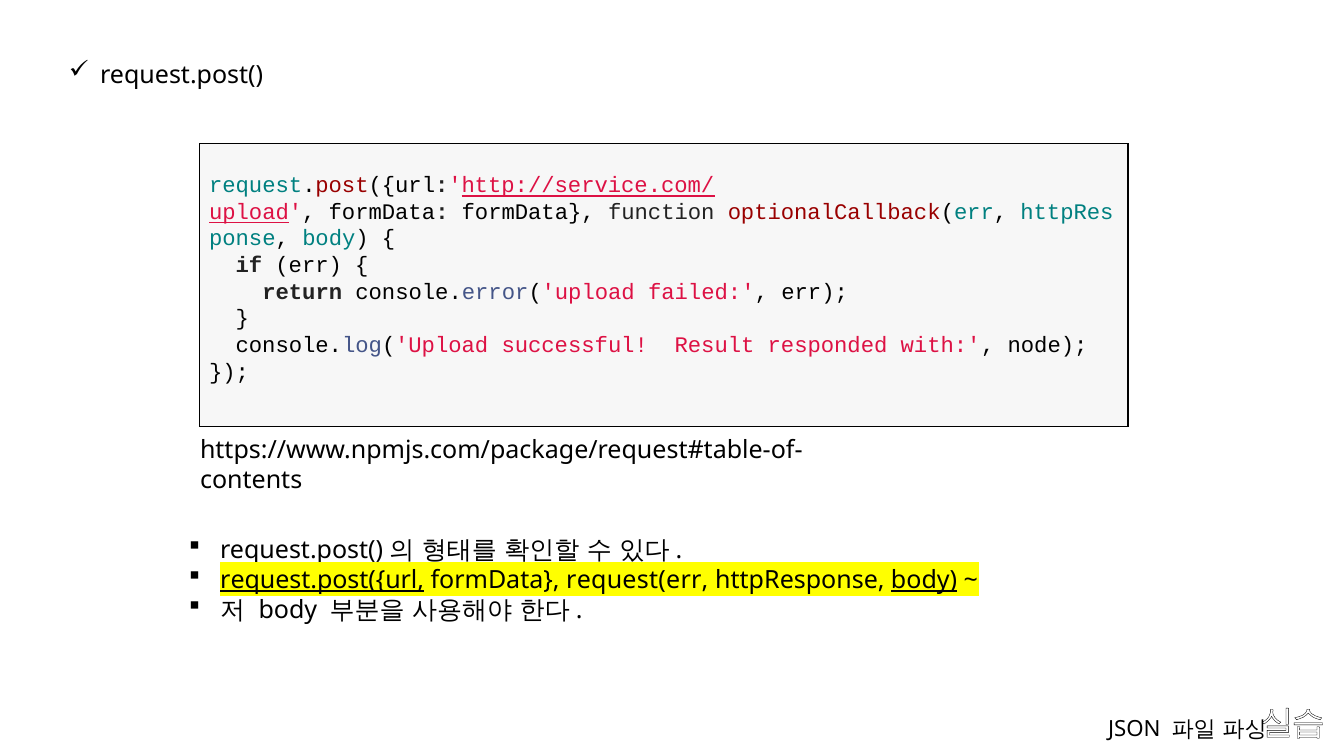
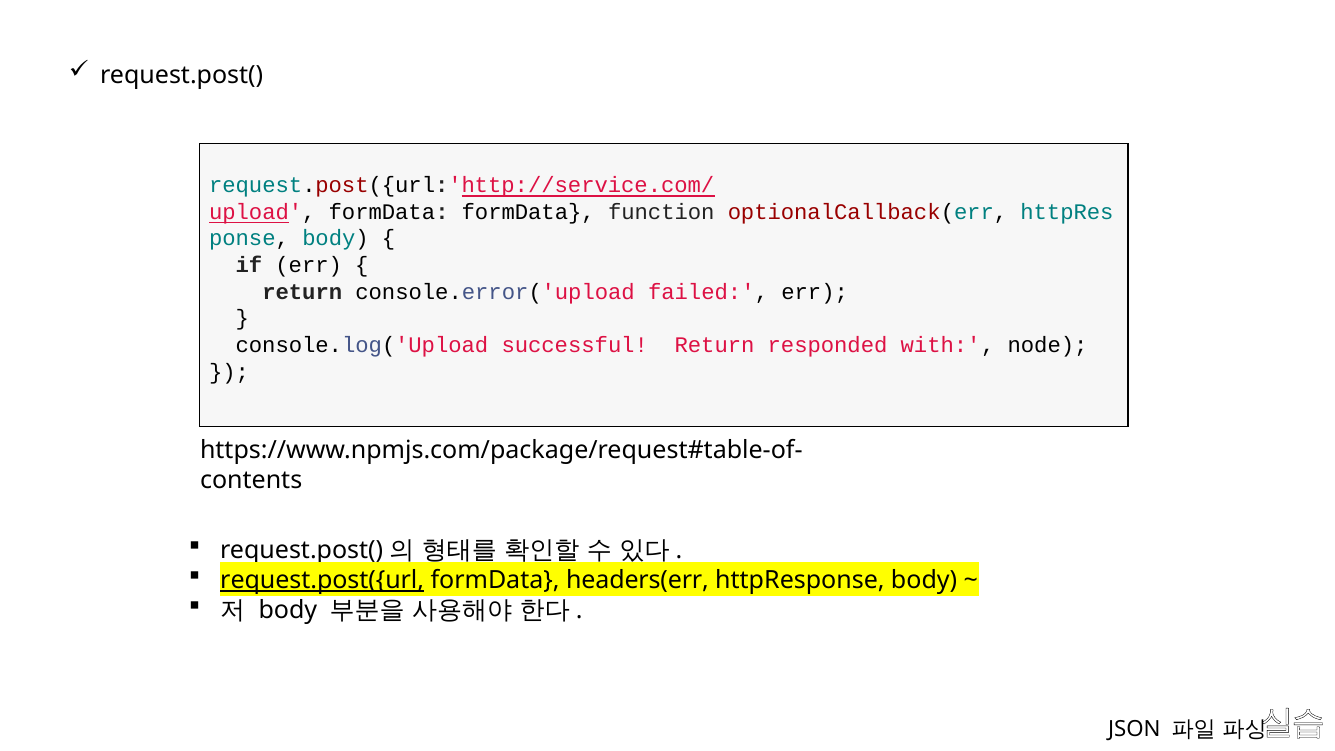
successful Result: Result -> Return (715, 345)
request(err: request(err -> headers(err (637, 580)
body underline: present -> none (924, 580)
